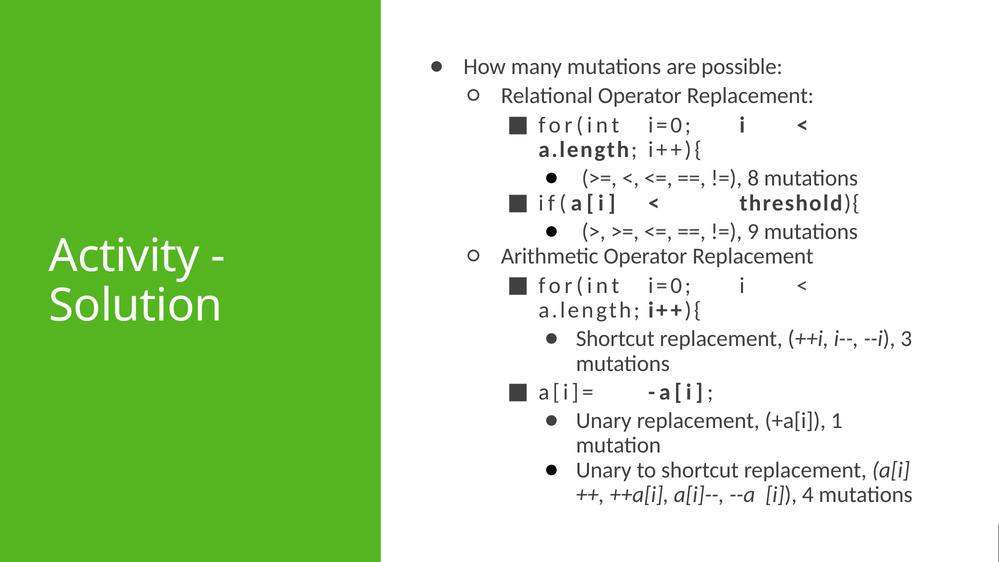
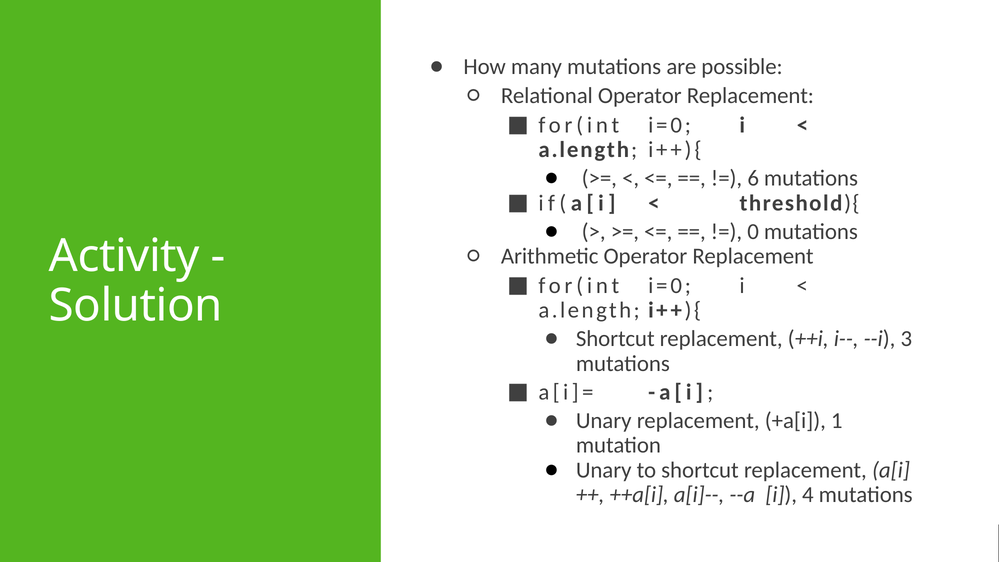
8: 8 -> 6 (753, 178)
9: 9 -> 0 (753, 232)
